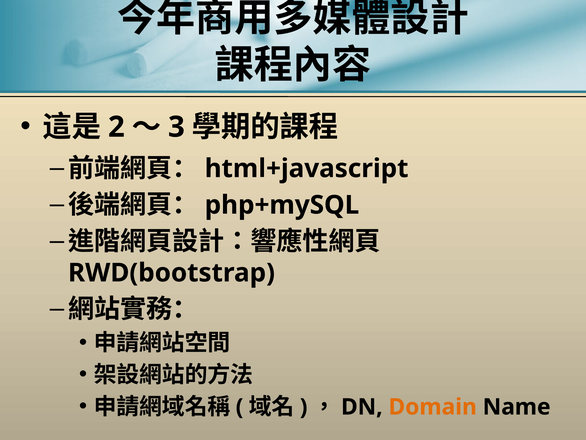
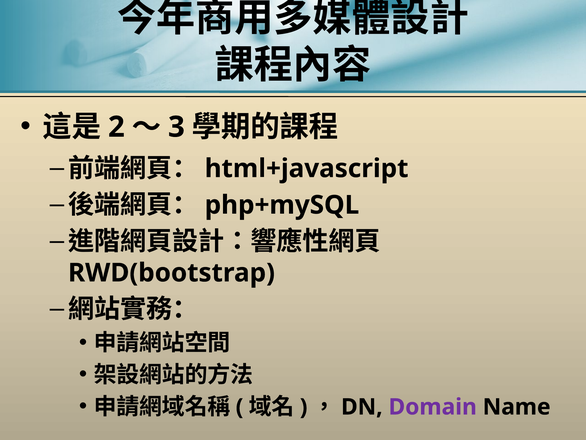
Domain colour: orange -> purple (433, 407)
